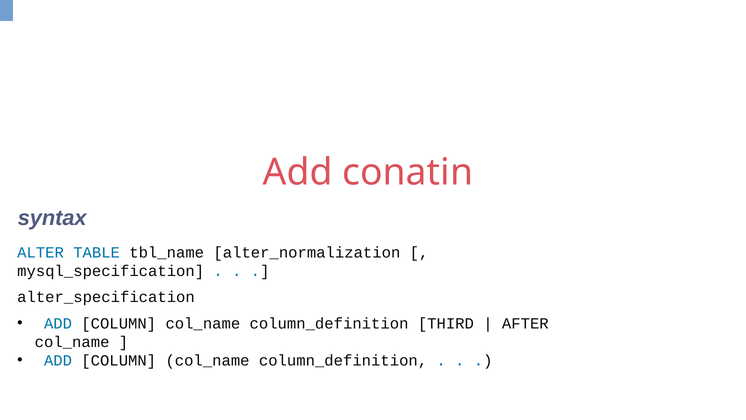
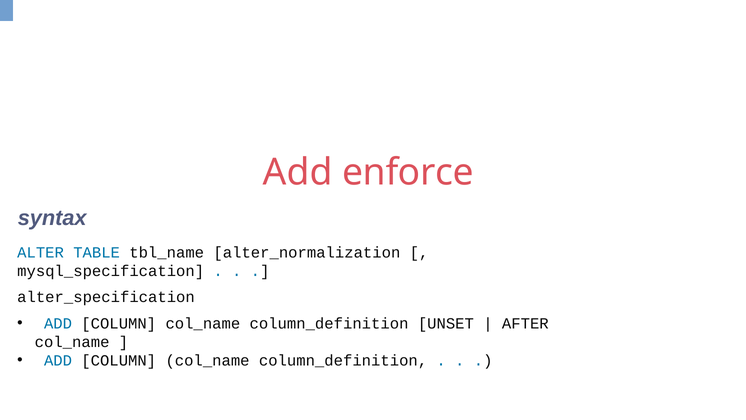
conatin: conatin -> enforce (408, 172)
THIRD: THIRD -> UNSET (446, 323)
